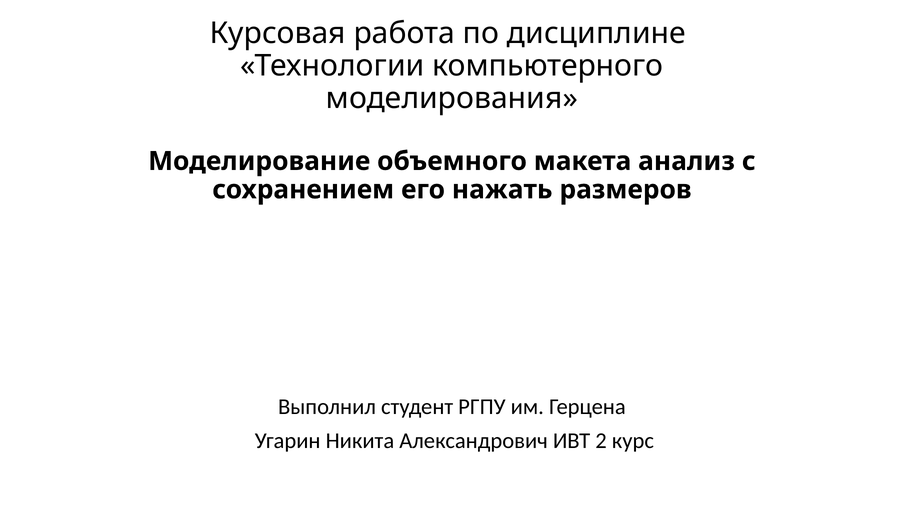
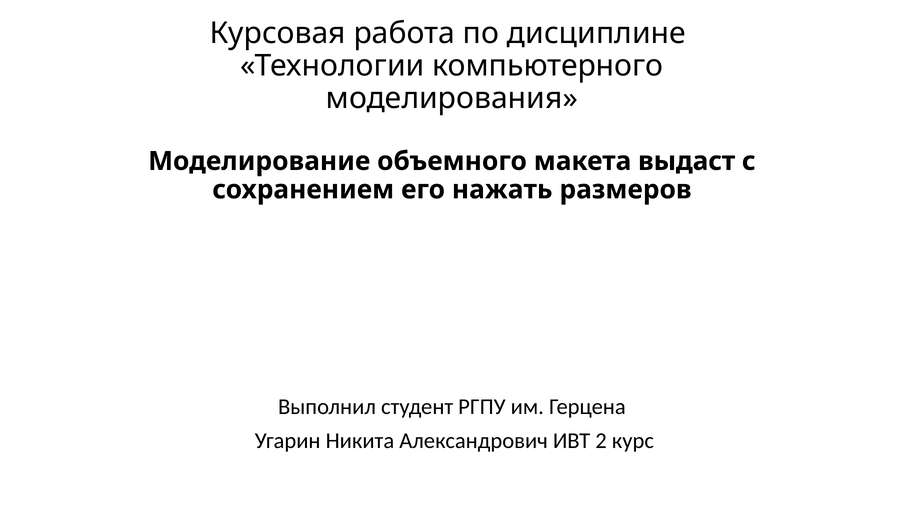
анализ: анализ -> выдаст (687, 161)
